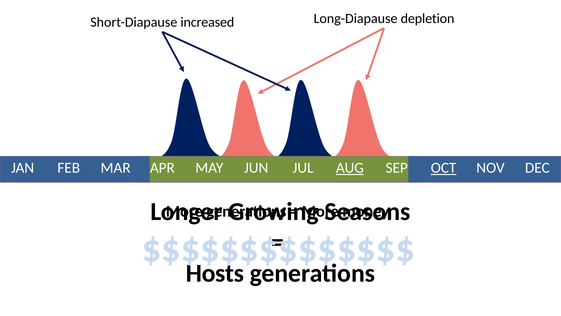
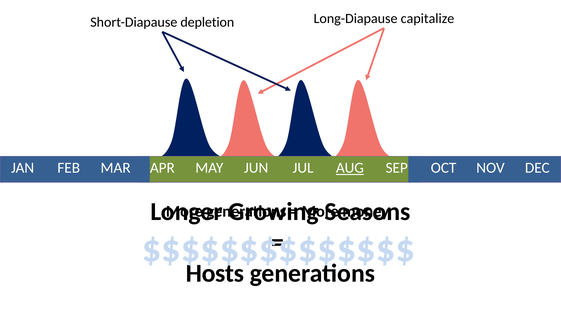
increased: increased -> depletion (207, 22)
depletion: depletion -> capitalize (427, 19)
OCT underline: present -> none (444, 168)
